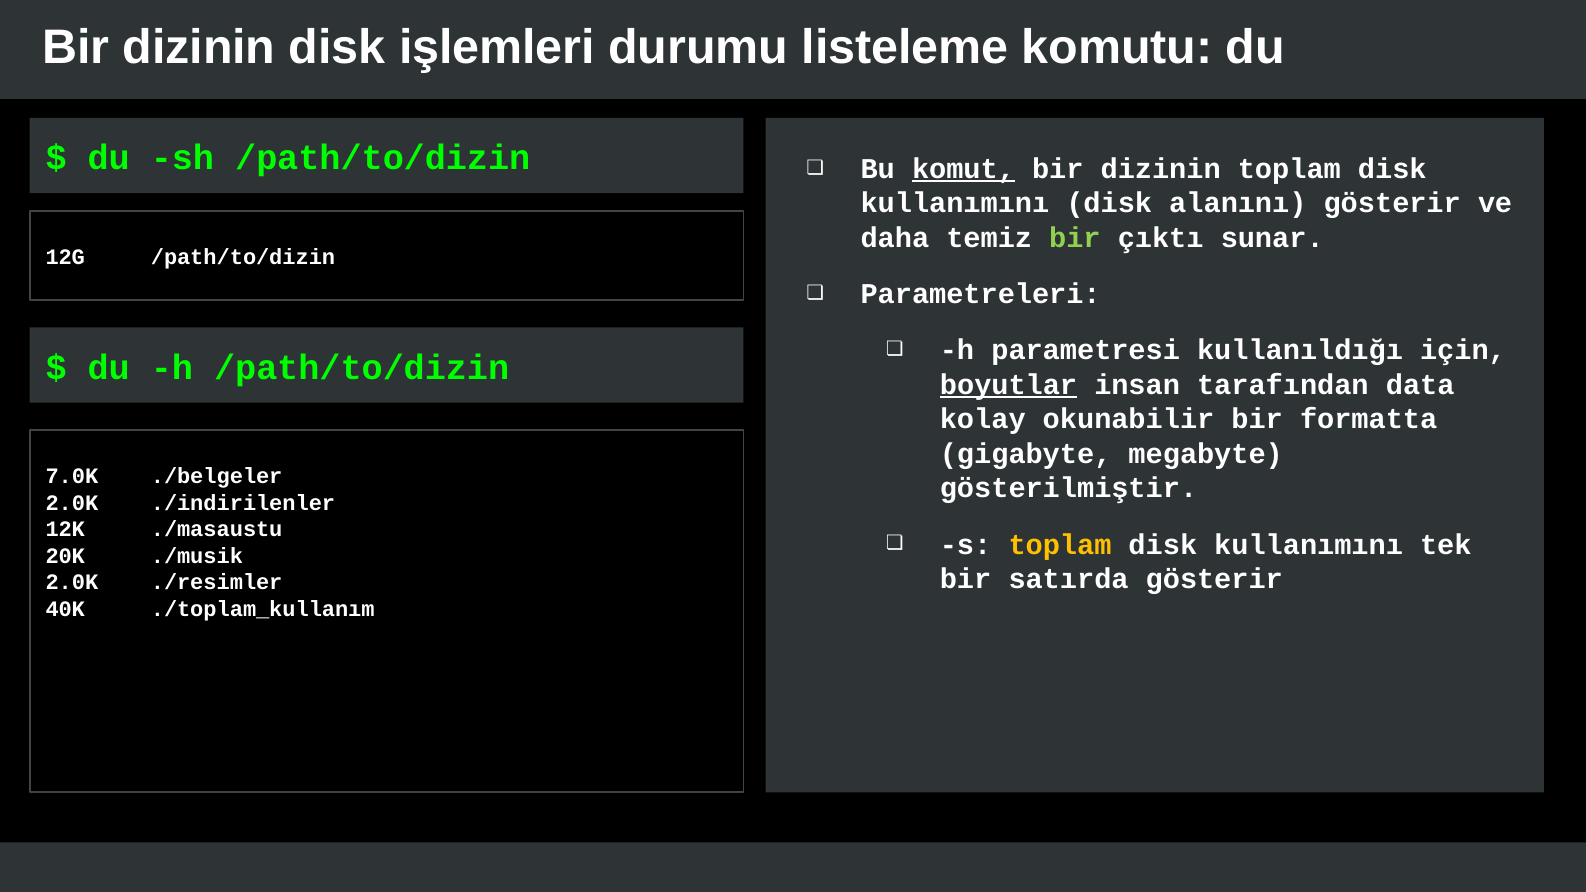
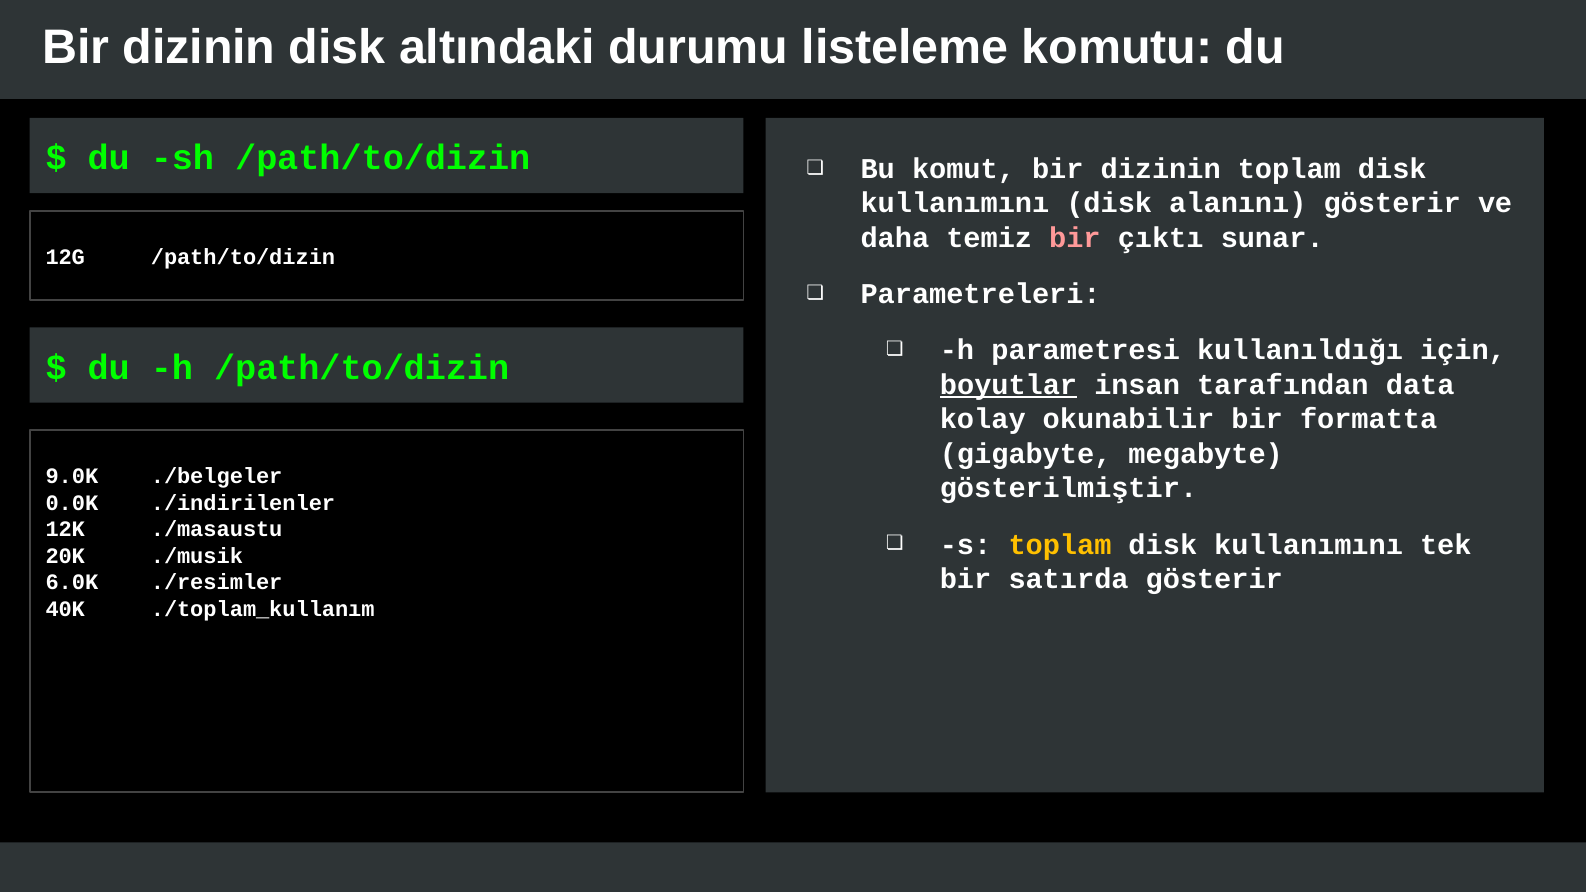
işlemleri: işlemleri -> altındaki (497, 48)
komut underline: present -> none (964, 169)
bir colour: light green -> pink (1075, 238)
7.0K: 7.0K -> 9.0K (72, 477)
2.0K: 2.0K -> 0.0K (72, 503)
2.0K: 2.0K -> 6.0K (72, 582)
